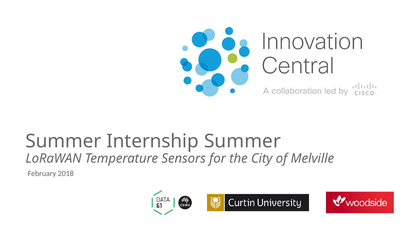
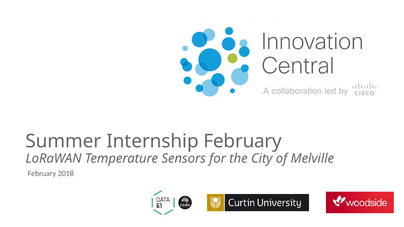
Internship Summer: Summer -> February (243, 141)
